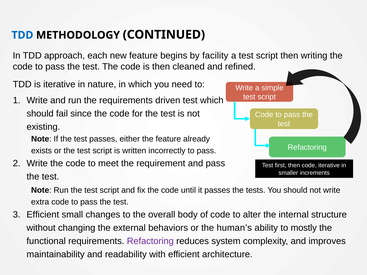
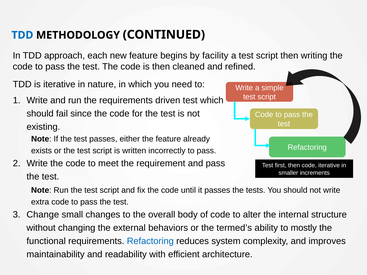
Efficient: Efficient -> Change (43, 215)
human’s: human’s -> termed’s (234, 228)
Refactoring colour: purple -> blue (150, 241)
